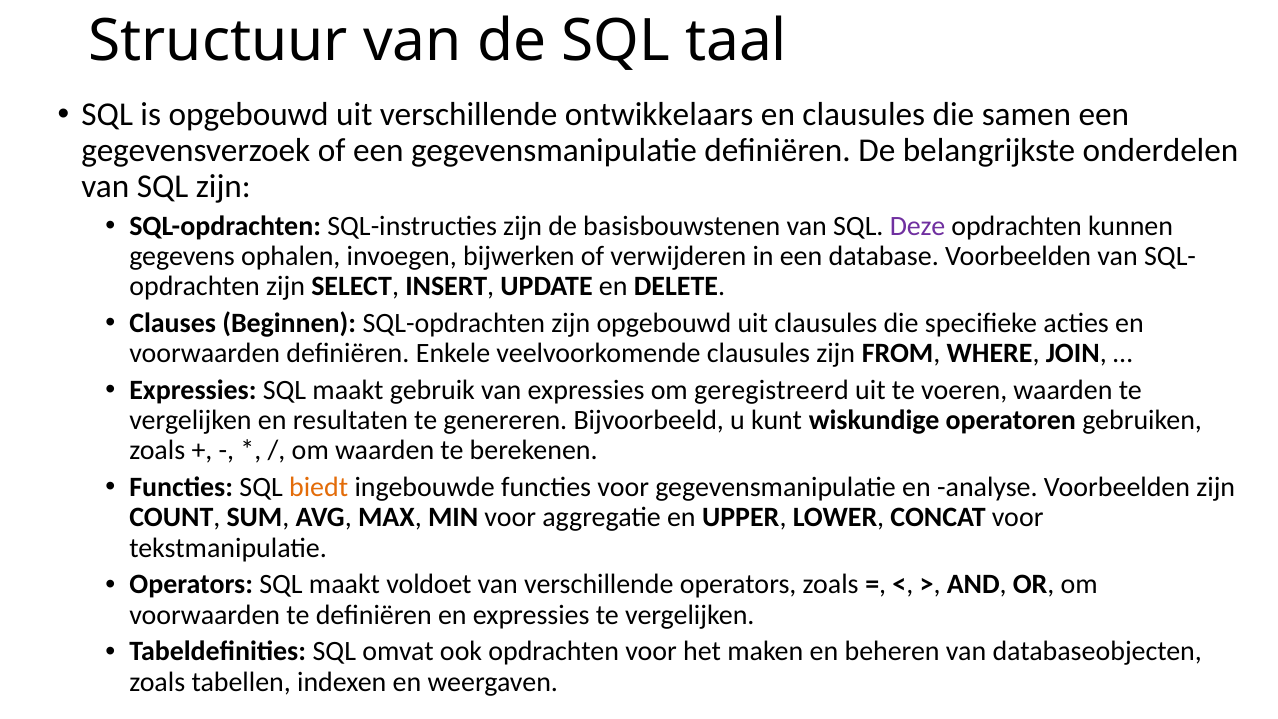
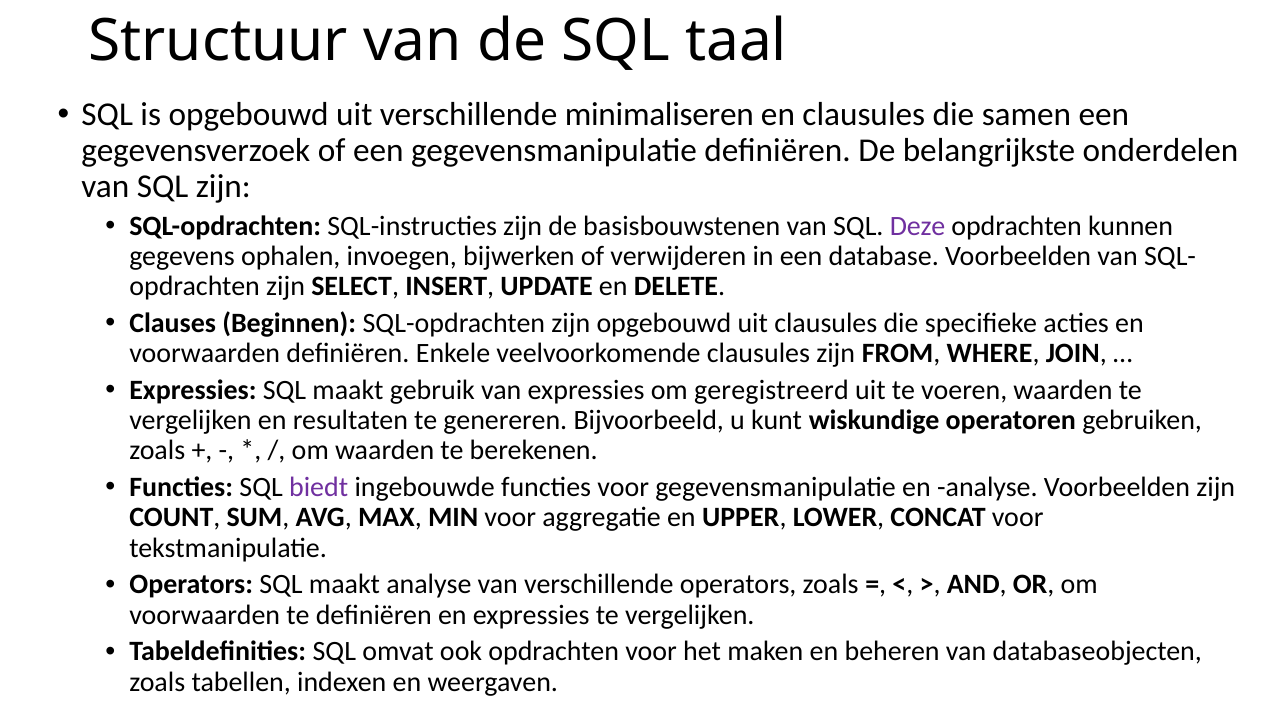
ontwikkelaars: ontwikkelaars -> minimaliseren (659, 114)
biedt colour: orange -> purple (319, 487)
maakt voldoet: voldoet -> analyse (429, 585)
